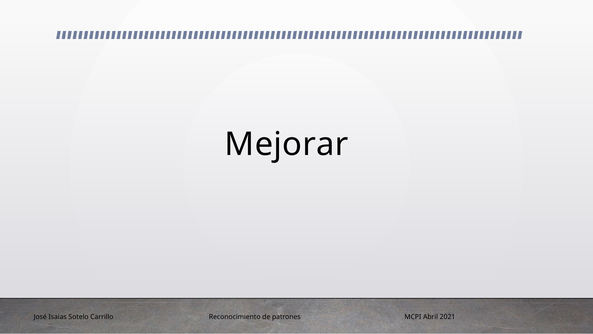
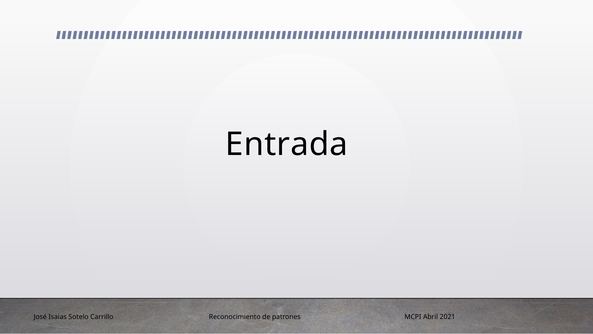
Mejorar: Mejorar -> Entrada (287, 144)
